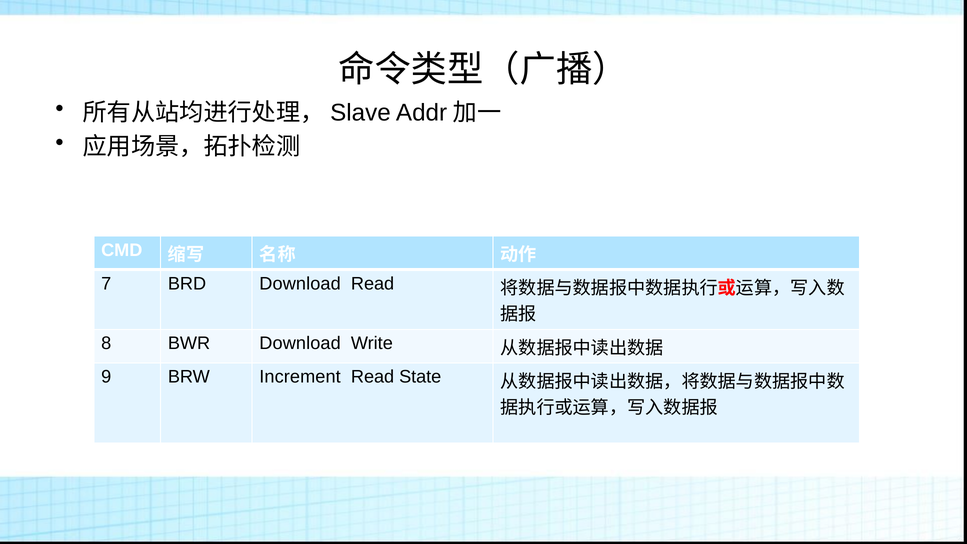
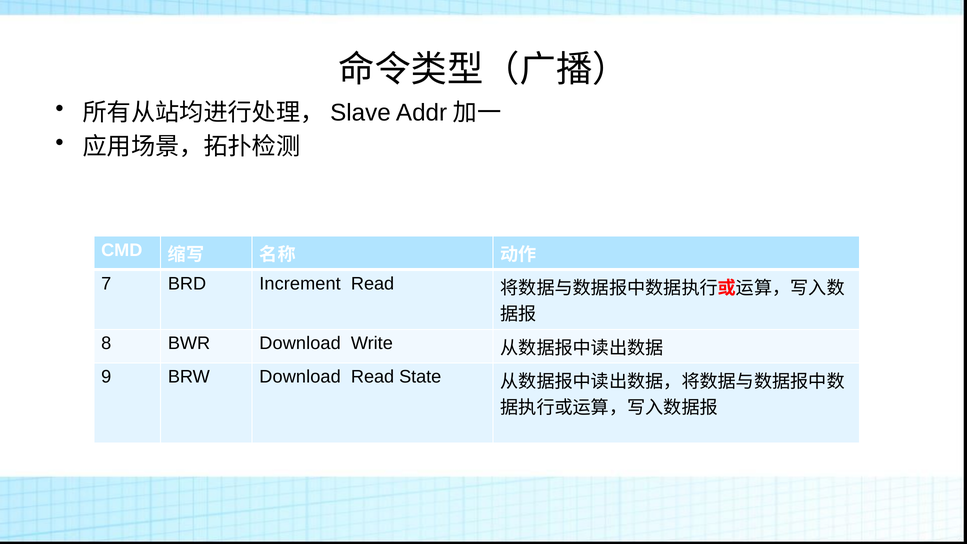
BRD Download: Download -> Increment (300, 284)
BRW Increment: Increment -> Download (300, 377)
